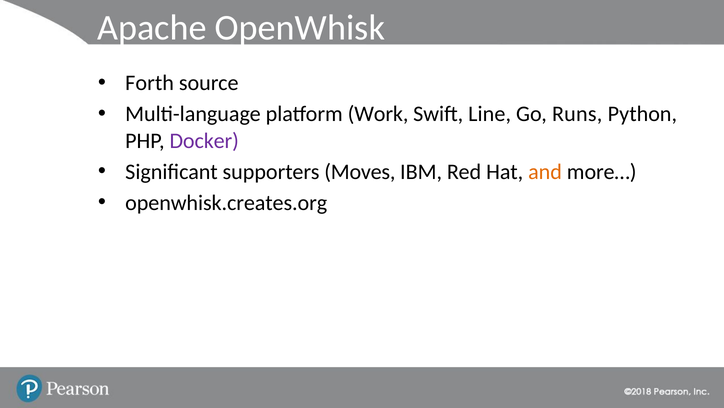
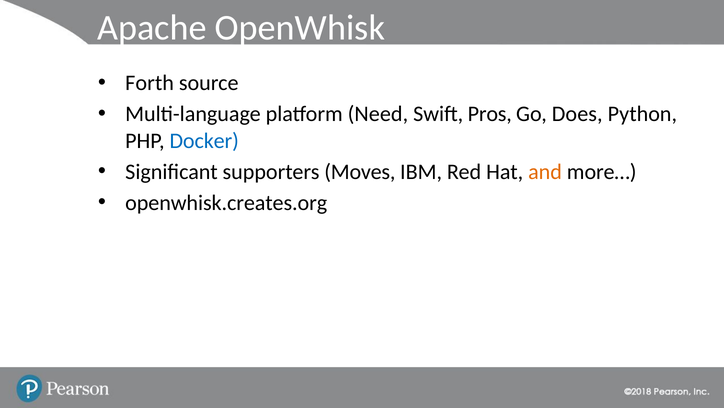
Work: Work -> Need (378, 114)
Line: Line -> Pros (490, 114)
Runs: Runs -> Does (577, 114)
Docker colour: purple -> blue (204, 140)
